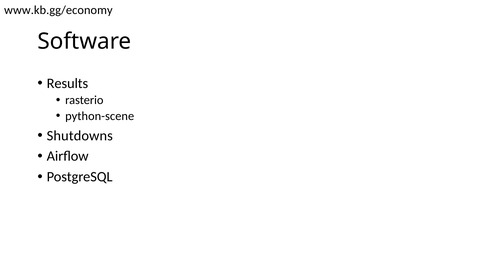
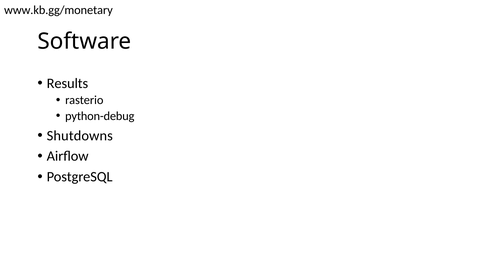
www.kb.gg/economy: www.kb.gg/economy -> www.kb.gg/monetary (58, 10)
python-scene: python-scene -> python-debug (100, 116)
